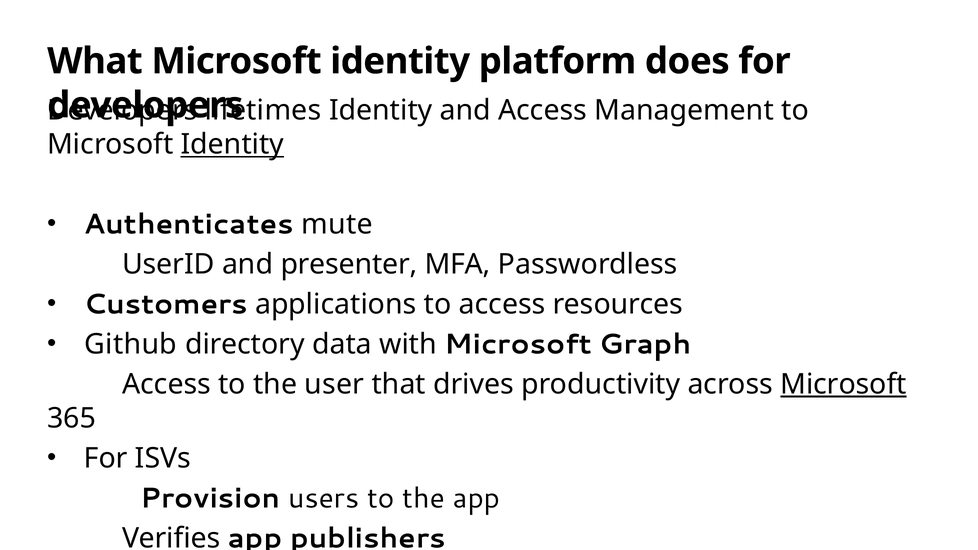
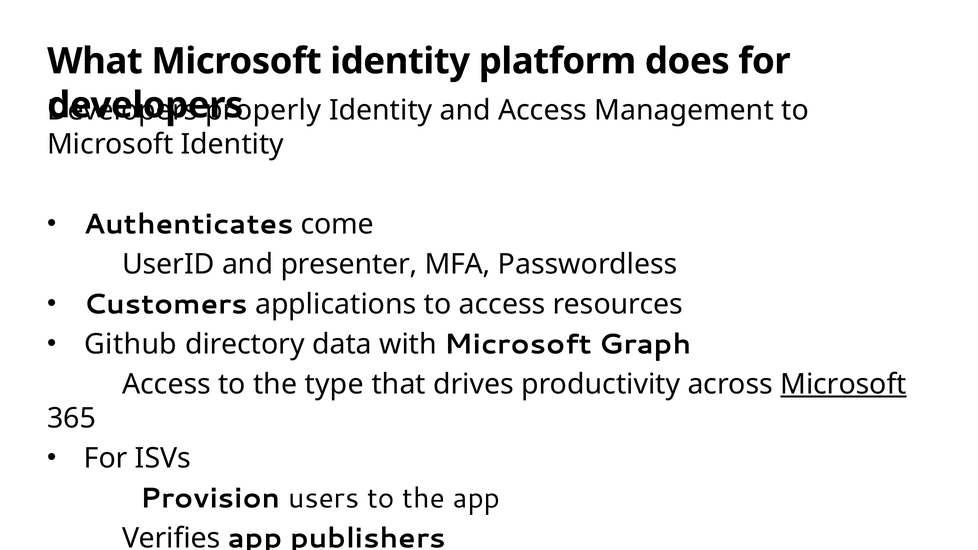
lifetimes: lifetimes -> properly (263, 110)
Identity underline: present -> none (232, 145)
mute: mute -> come (337, 224)
user: user -> type (334, 384)
